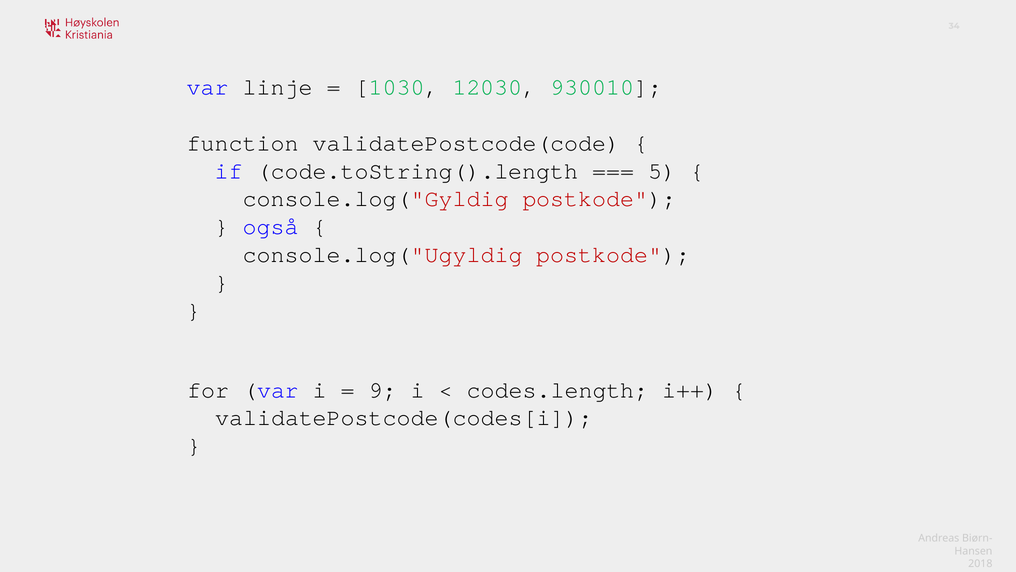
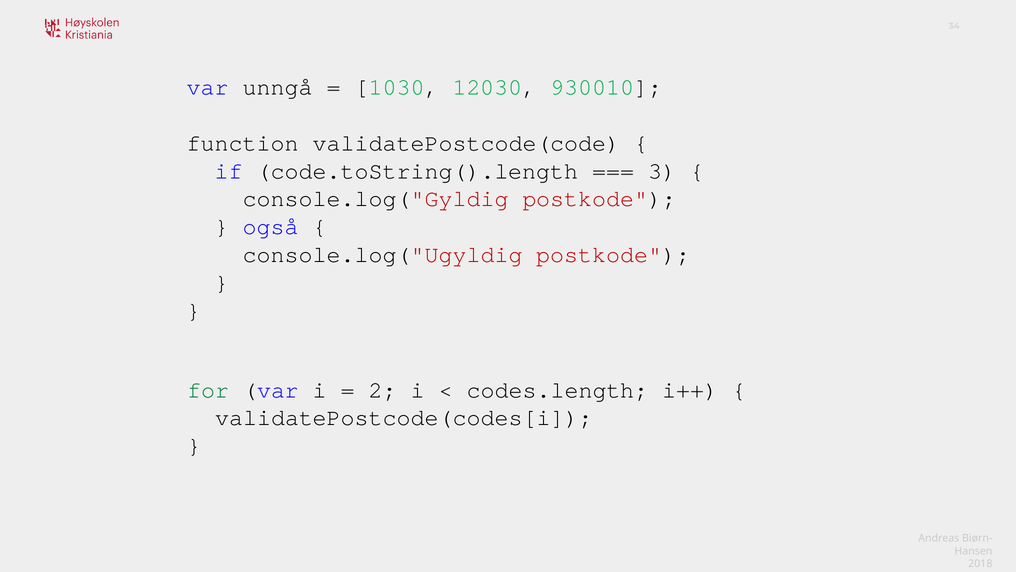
linje: linje -> unngå (278, 87)
5: 5 -> 3 (662, 171)
for colour: black -> green (208, 390)
9: 9 -> 2 (383, 390)
